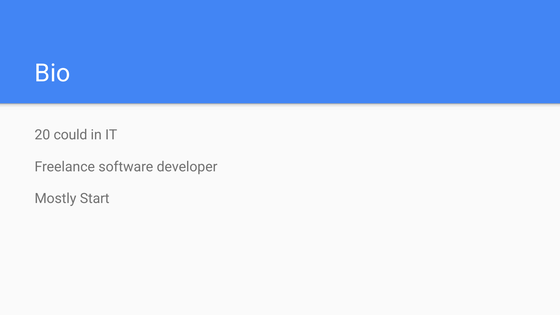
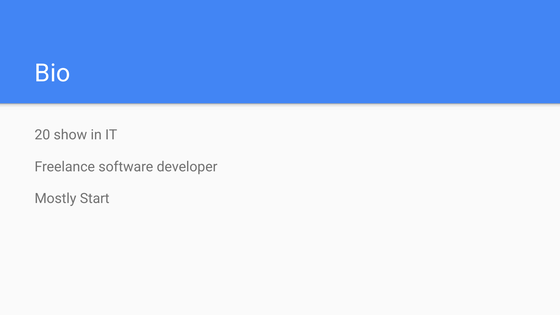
could: could -> show (70, 135)
